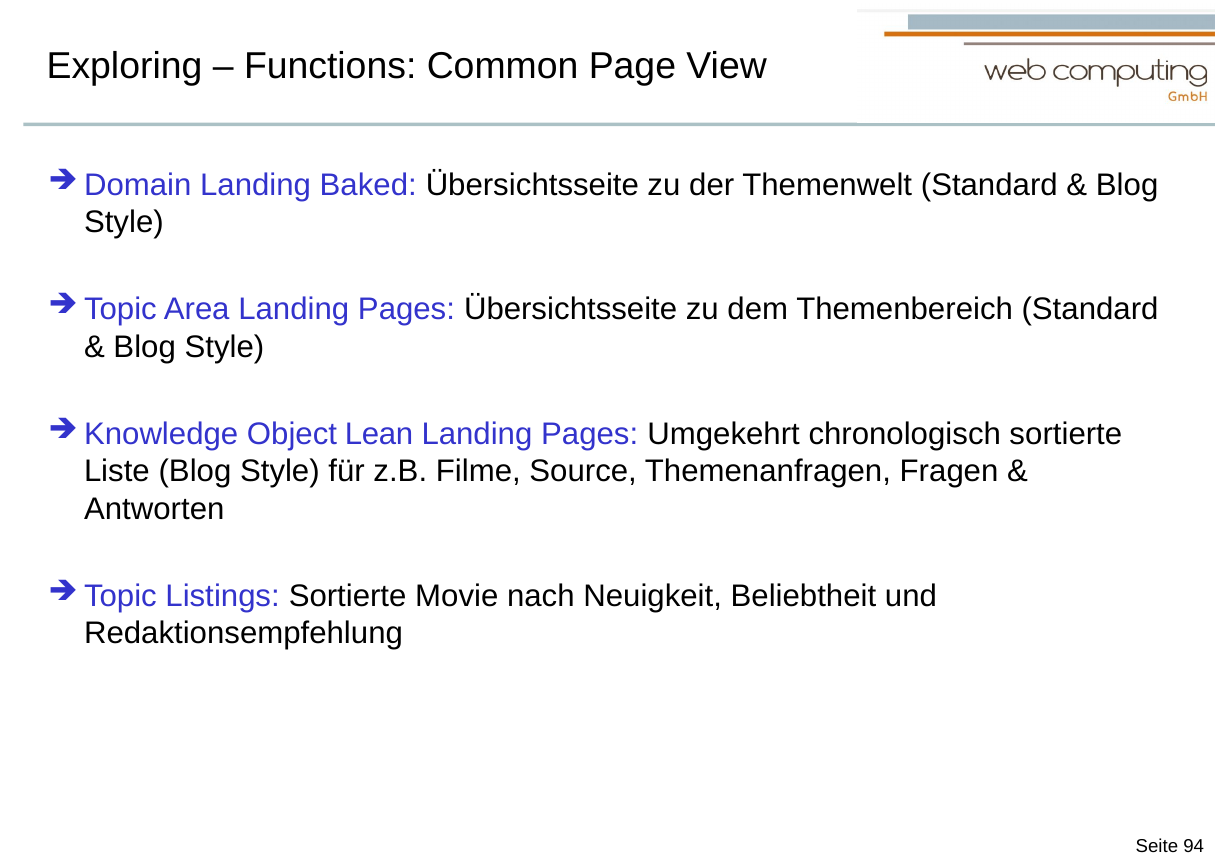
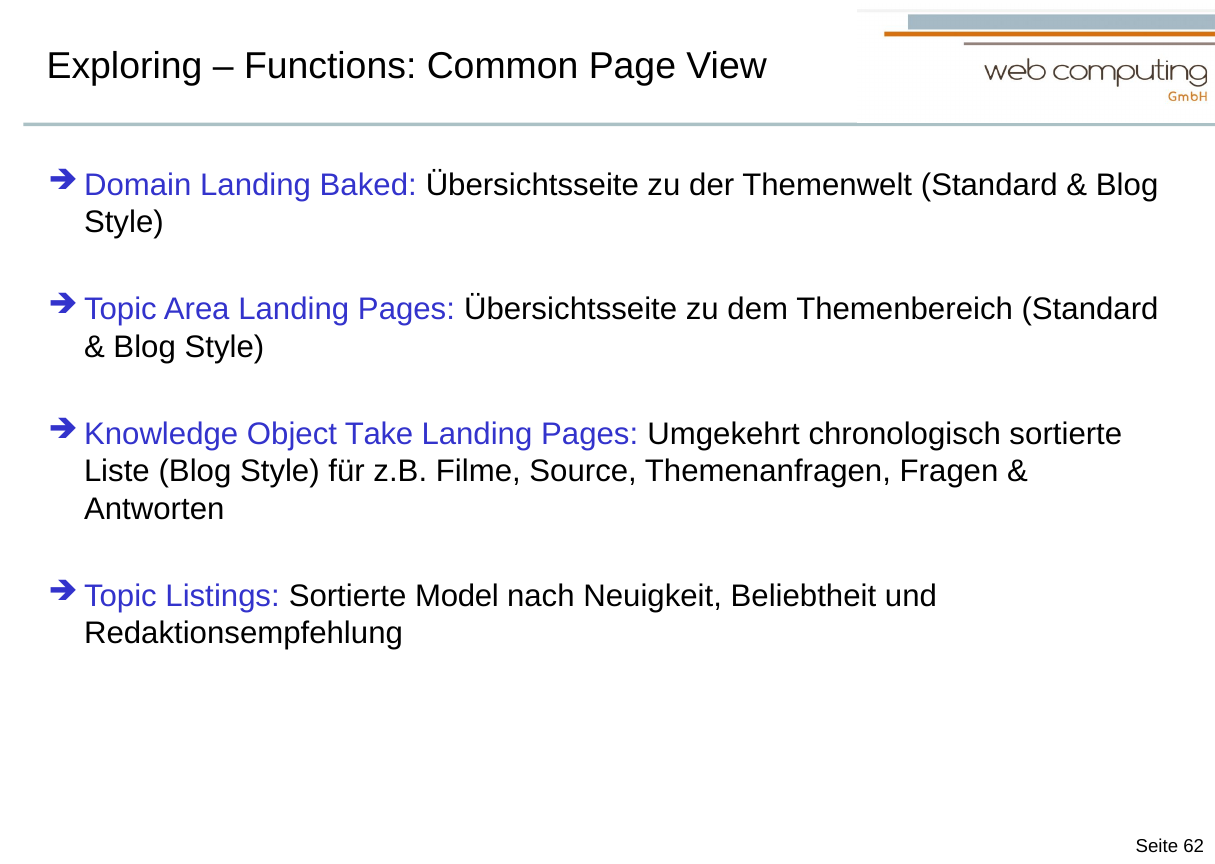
Lean: Lean -> Take (379, 434)
Movie: Movie -> Model (457, 596)
94: 94 -> 62 (1194, 847)
